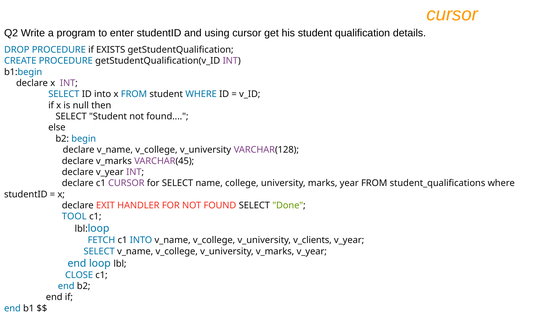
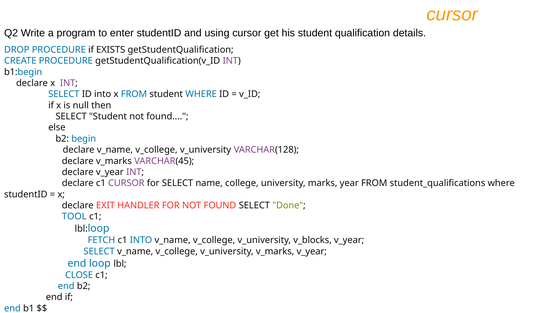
v_clients: v_clients -> v_blocks (312, 240)
